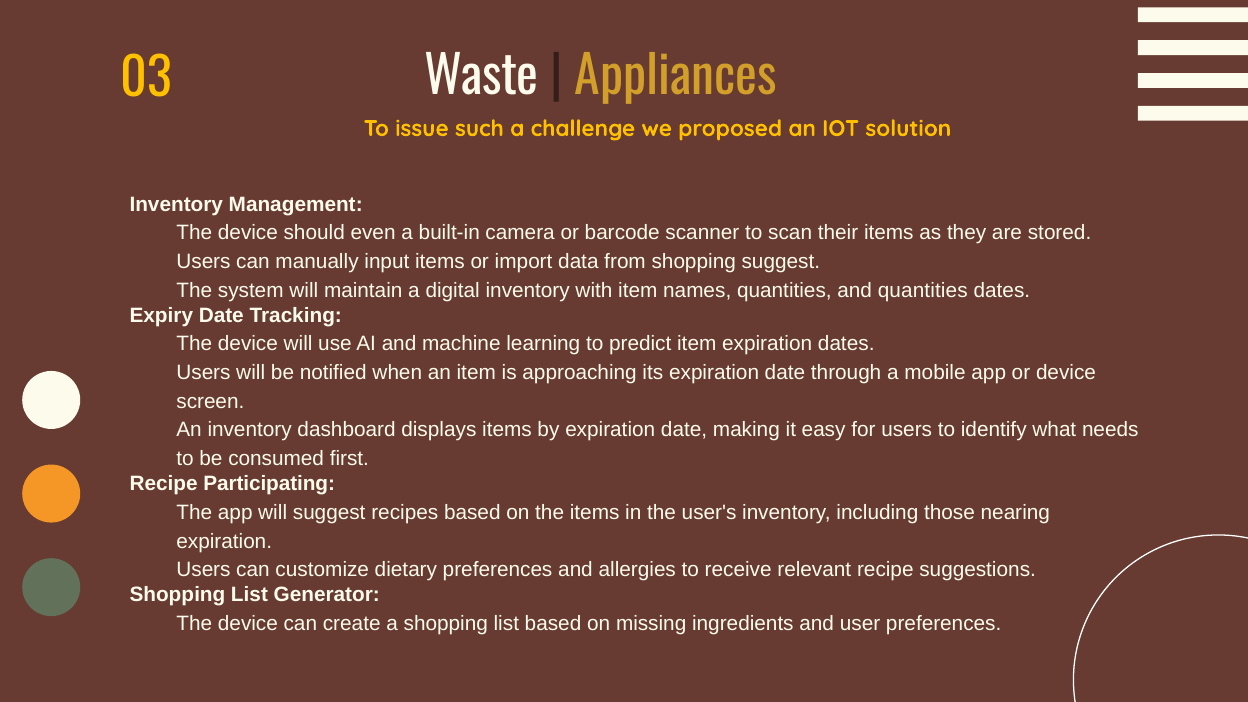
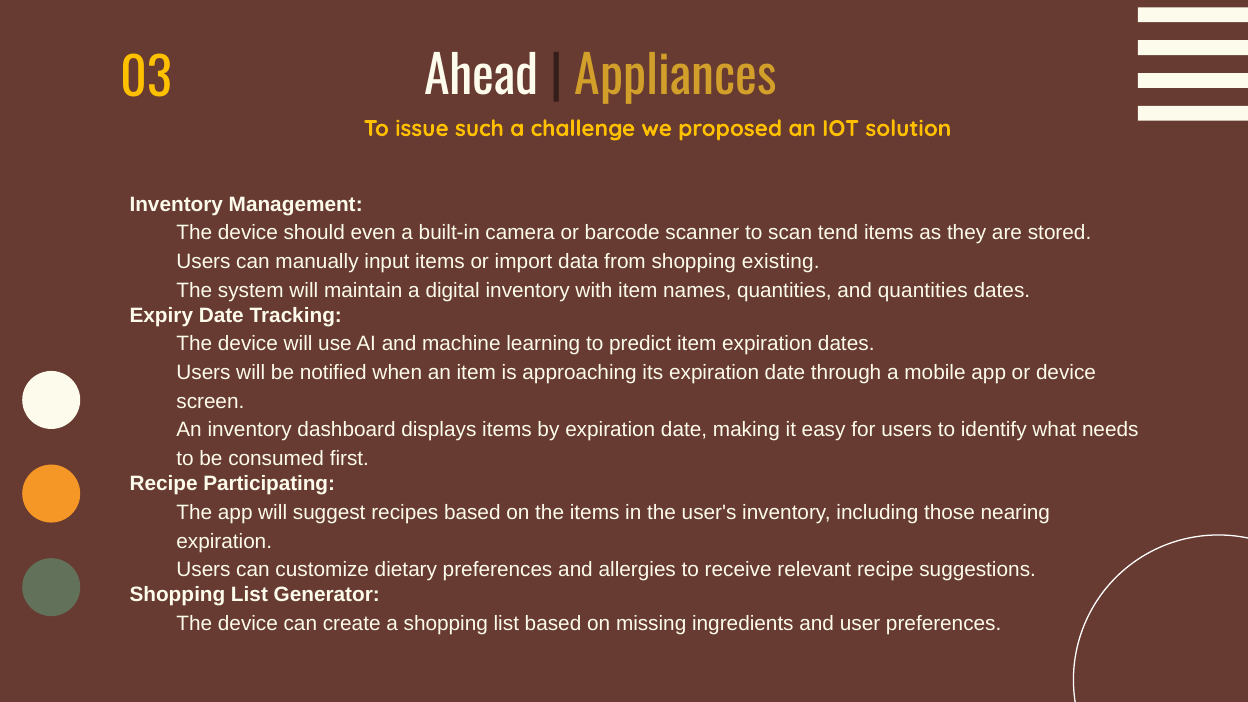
Waste: Waste -> Ahead (481, 77)
their: their -> tend (838, 233)
shopping suggest: suggest -> existing (781, 262)
